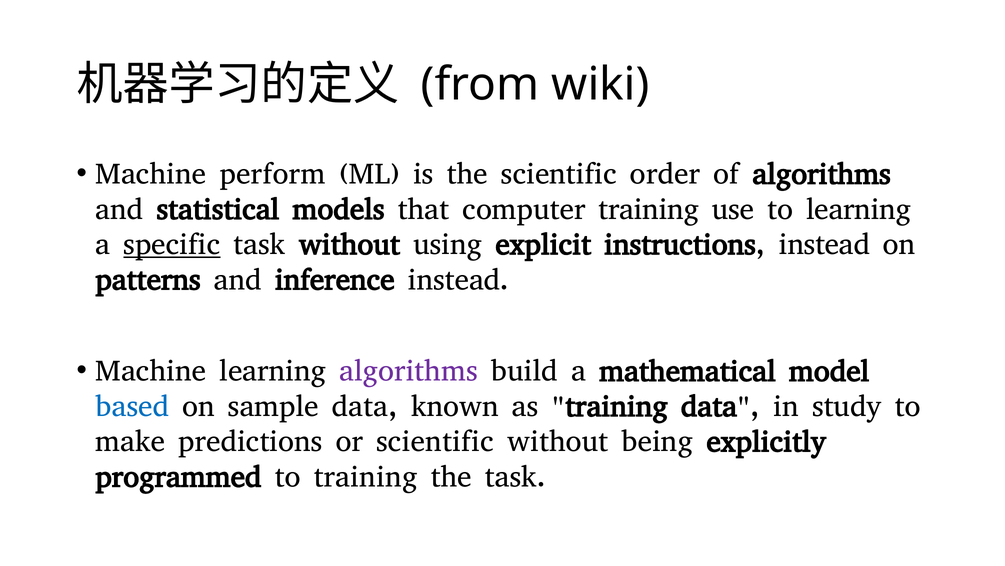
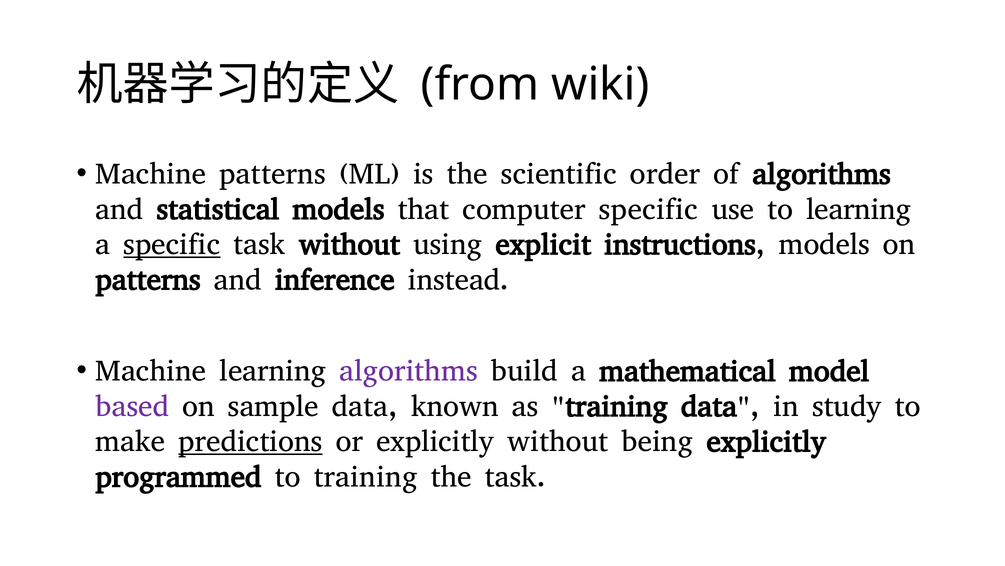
Machine perform: perform -> patterns (273, 174)
computer training: training -> specific (648, 209)
instructions instead: instead -> models (824, 244)
based colour: blue -> purple (132, 406)
predictions underline: none -> present (250, 441)
or scientific: scientific -> explicitly (435, 441)
